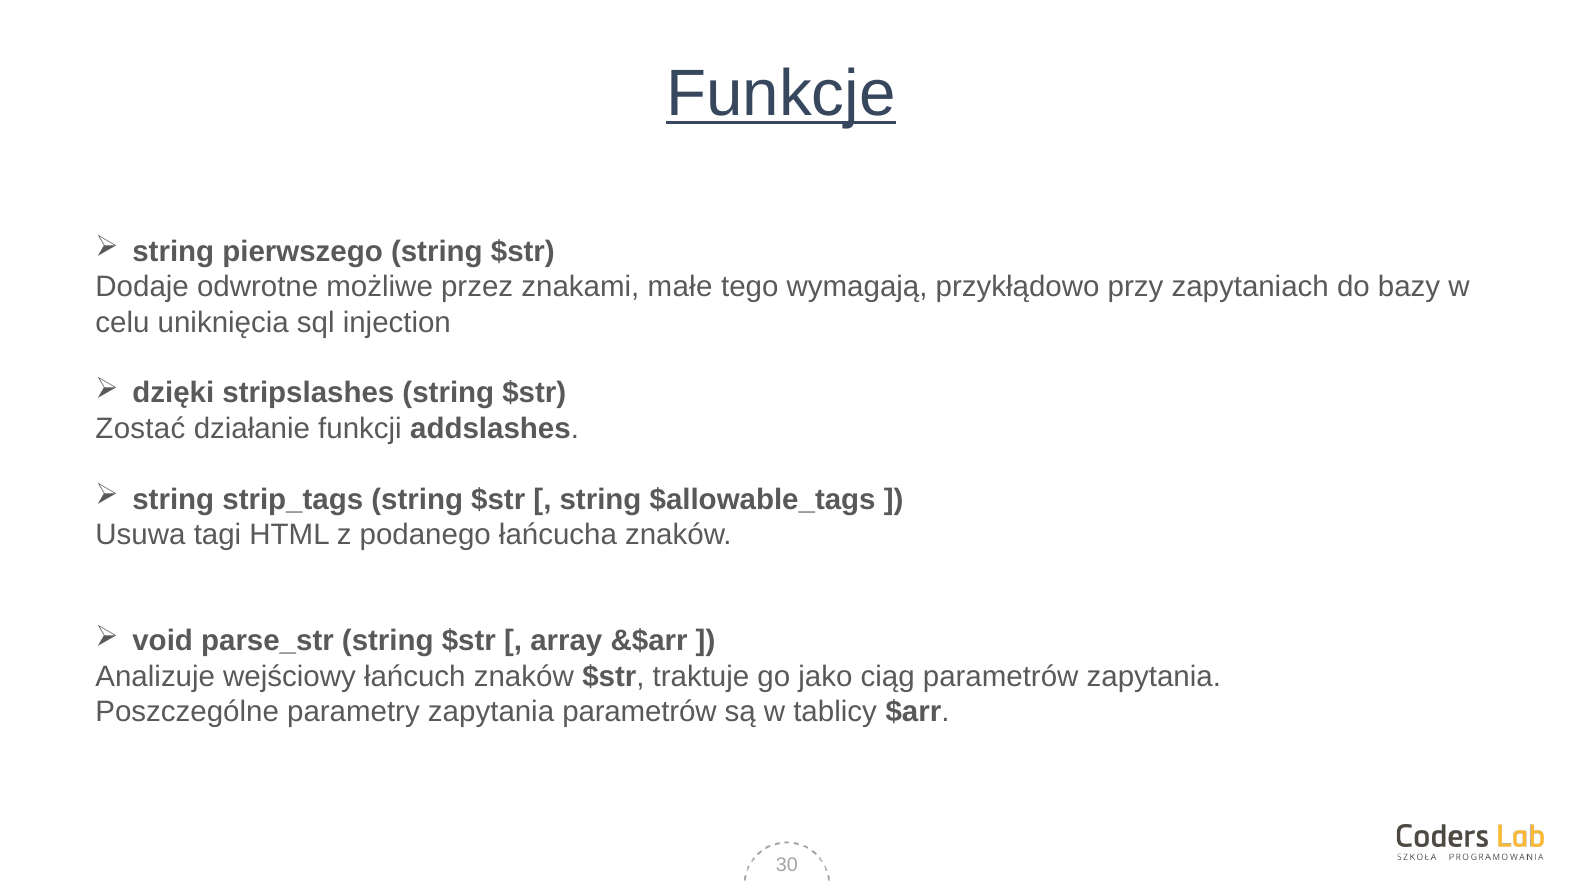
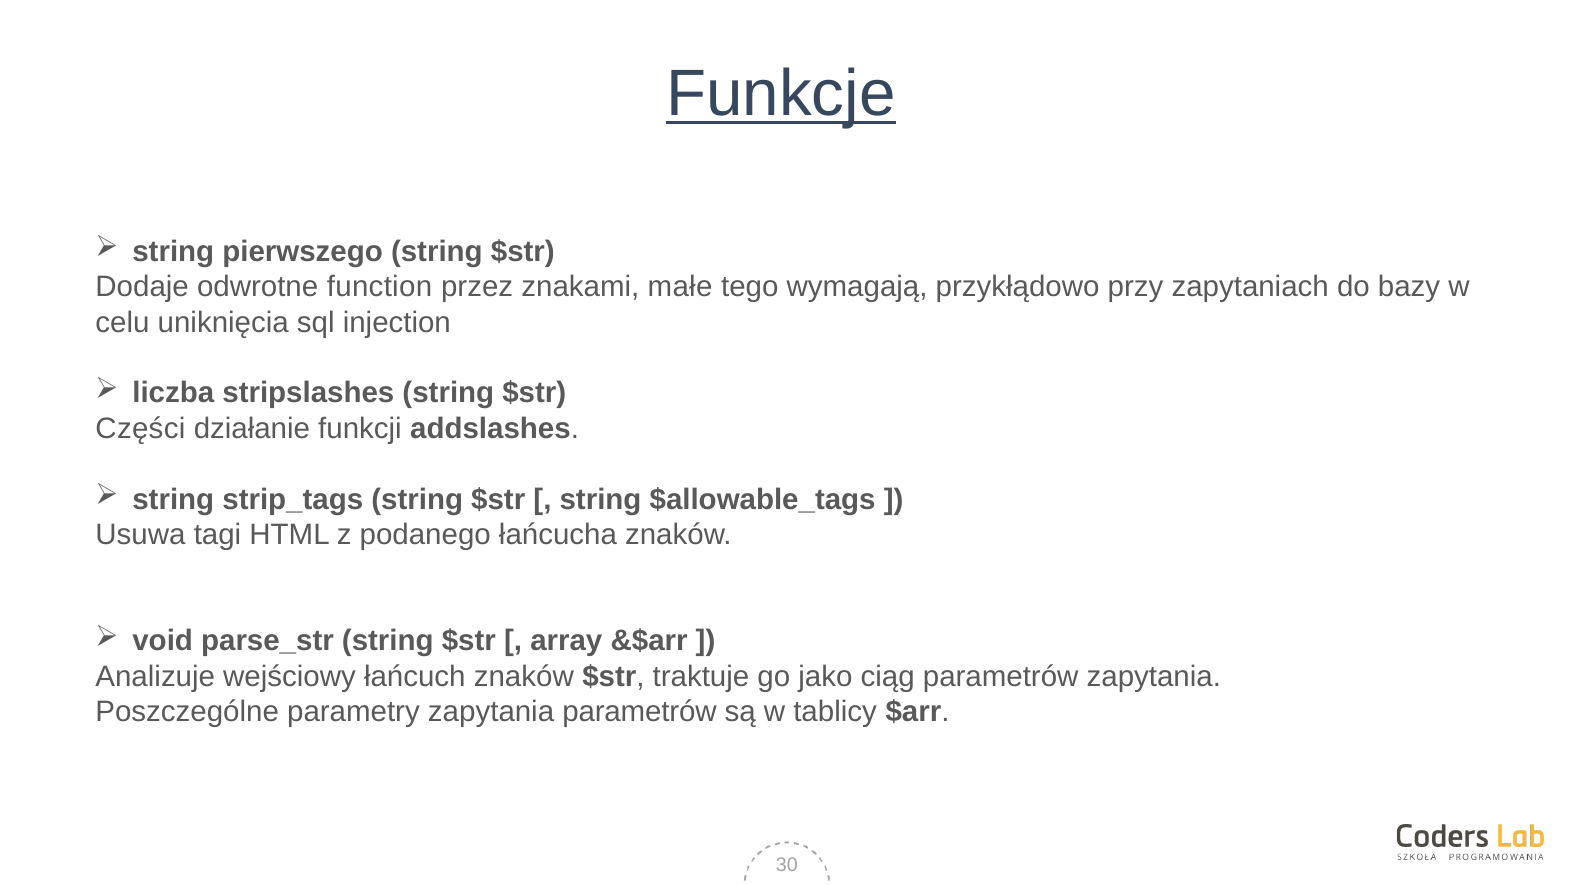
możliwe: możliwe -> function (380, 287)
dzięki: dzięki -> liczba (173, 393)
Zostać: Zostać -> Części (140, 429)
